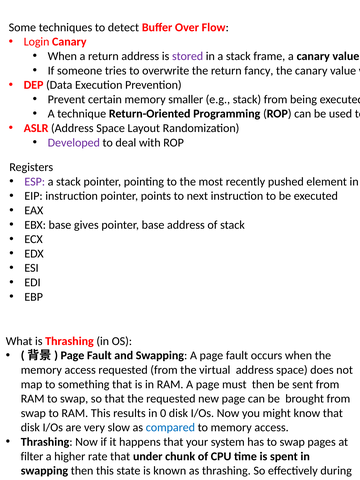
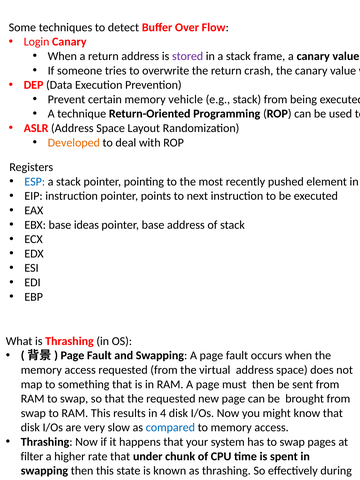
fancy: fancy -> crash (259, 71)
smaller: smaller -> vehicle (186, 99)
Developed colour: purple -> orange (74, 143)
ESP colour: purple -> blue (35, 182)
gives: gives -> ideas (86, 225)
0: 0 -> 4 (163, 413)
